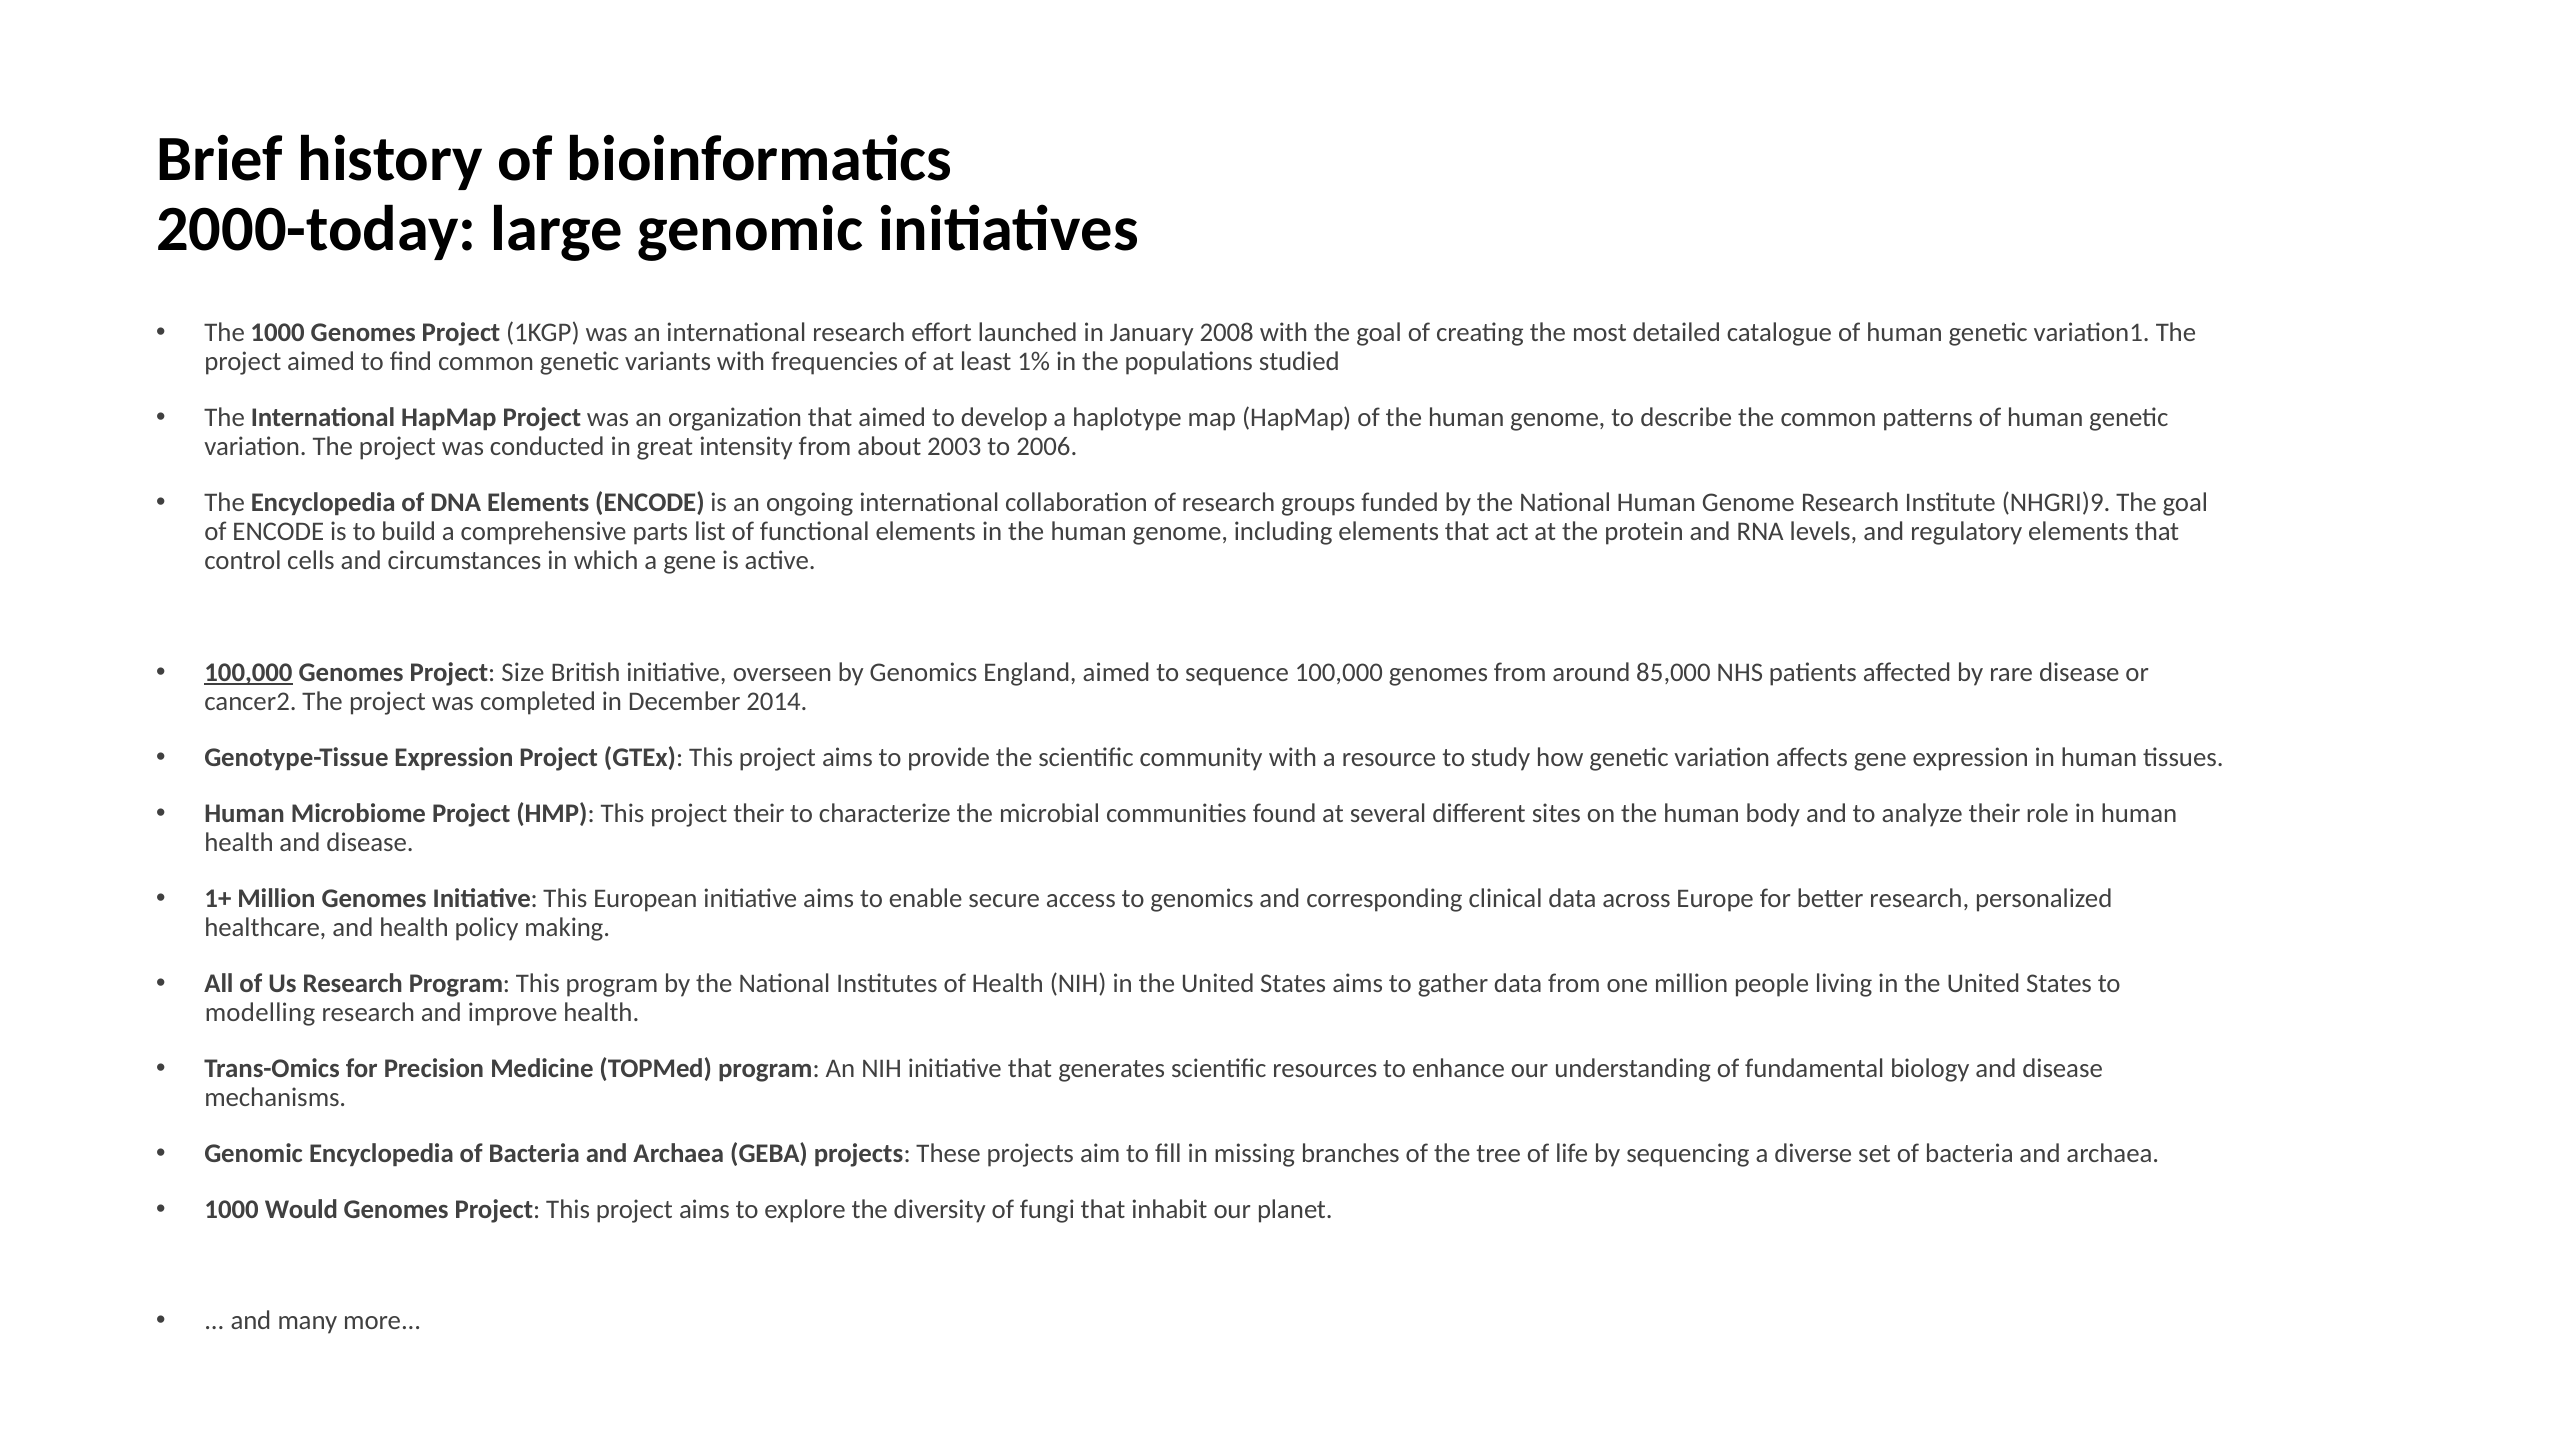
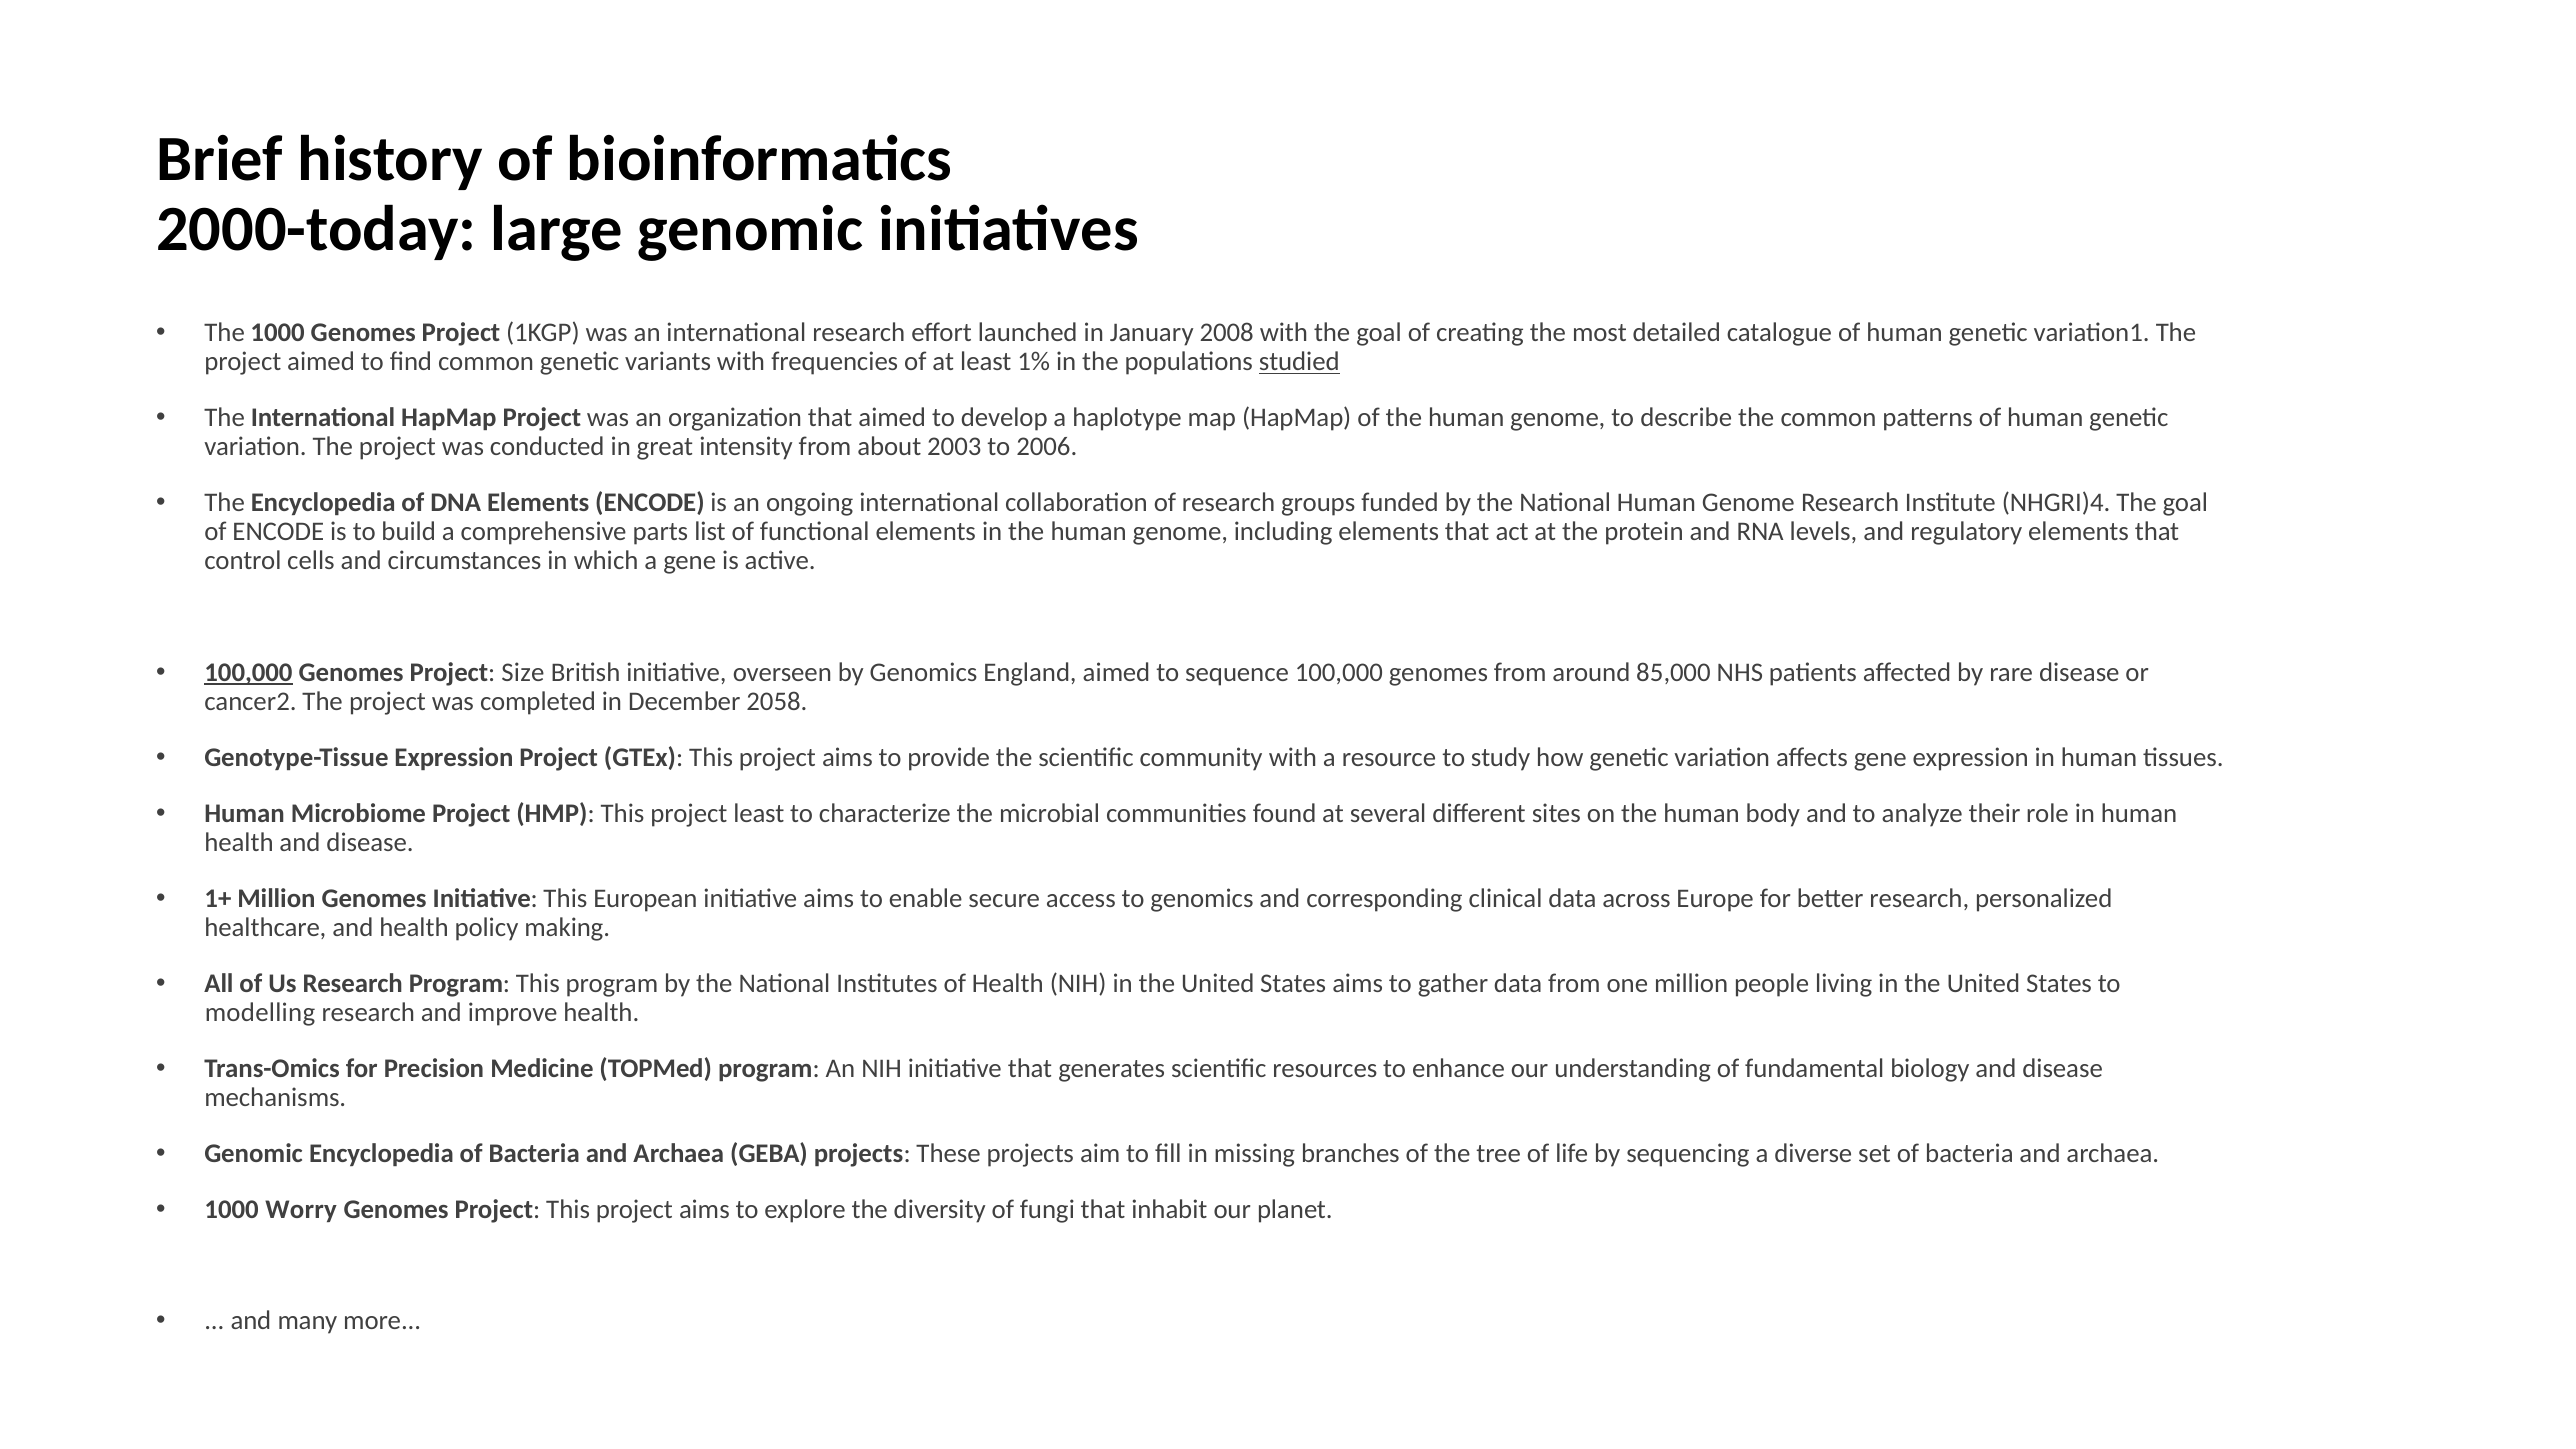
studied underline: none -> present (1299, 362)
NHGRI)9: NHGRI)9 -> NHGRI)4 (2056, 503)
2014: 2014 -> 2058 (777, 702)
project their: their -> least (759, 813)
Would: Would -> Worry (301, 1209)
